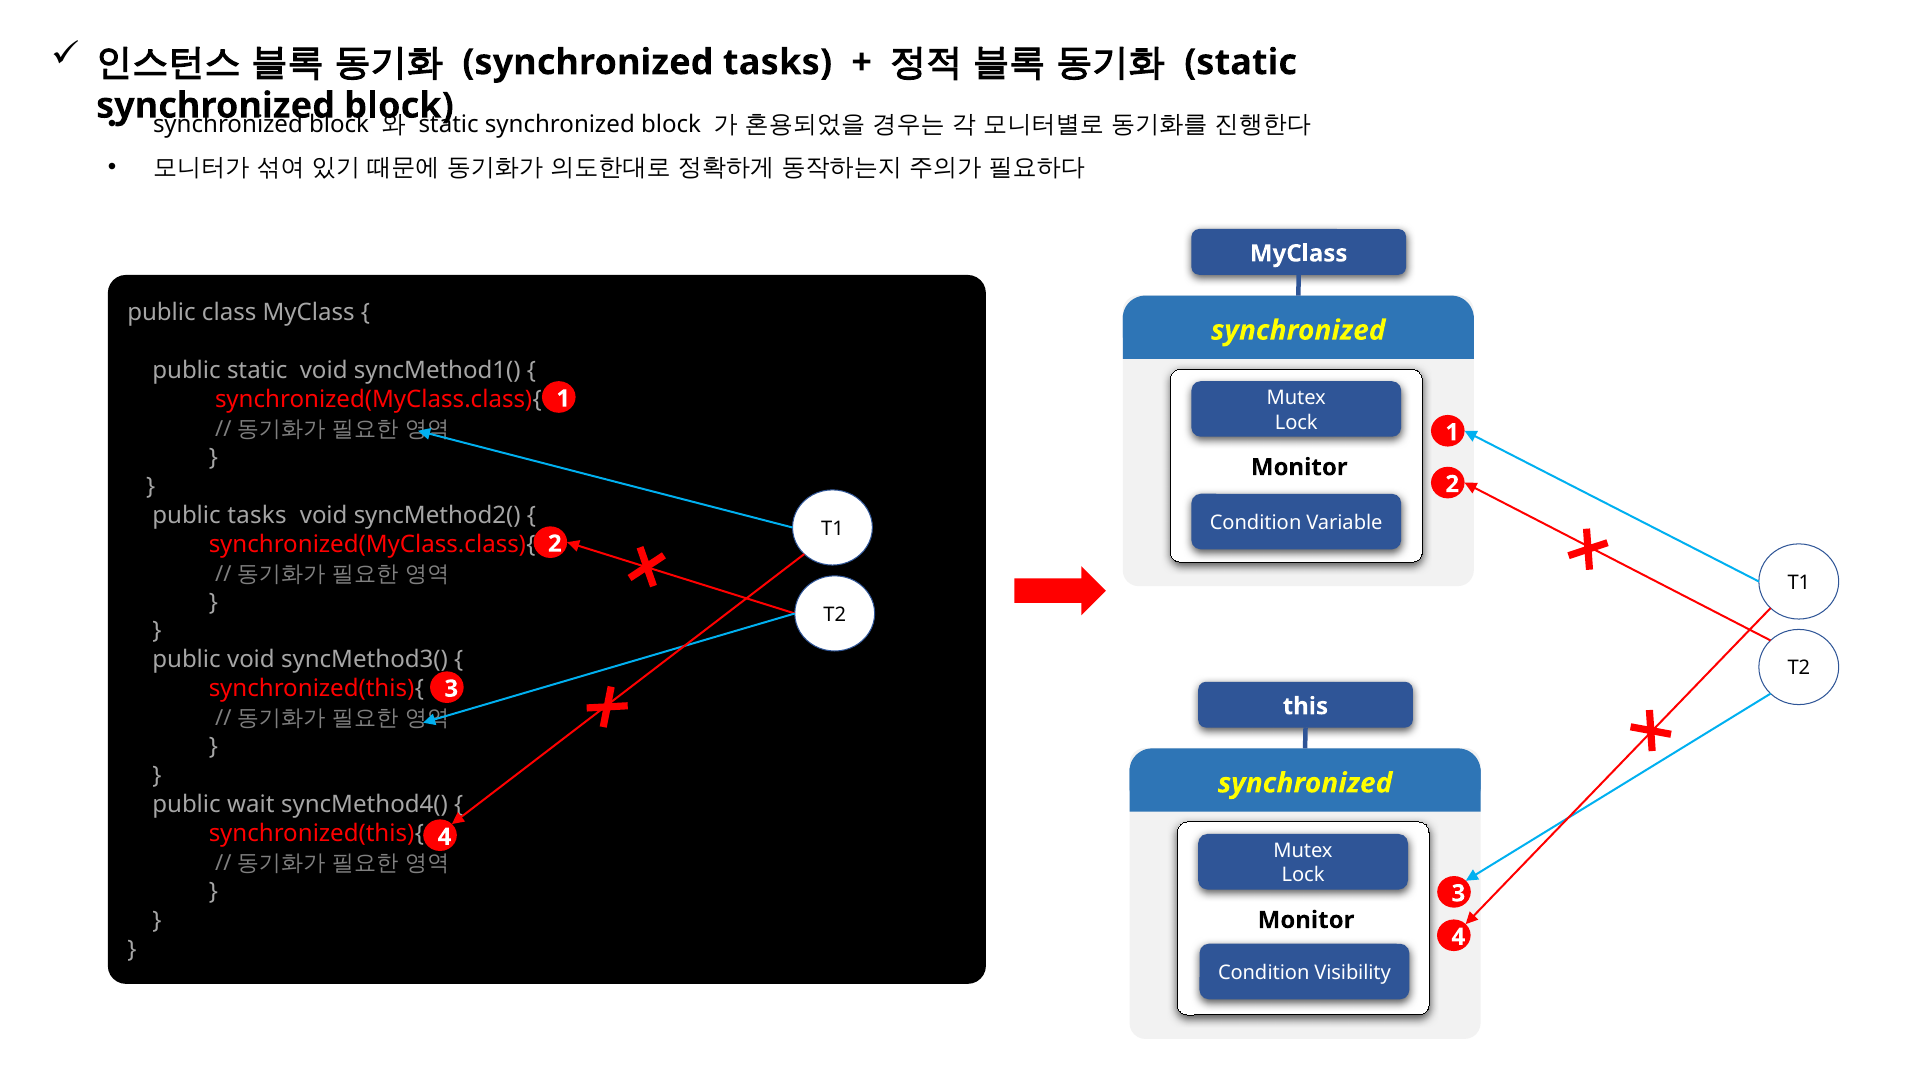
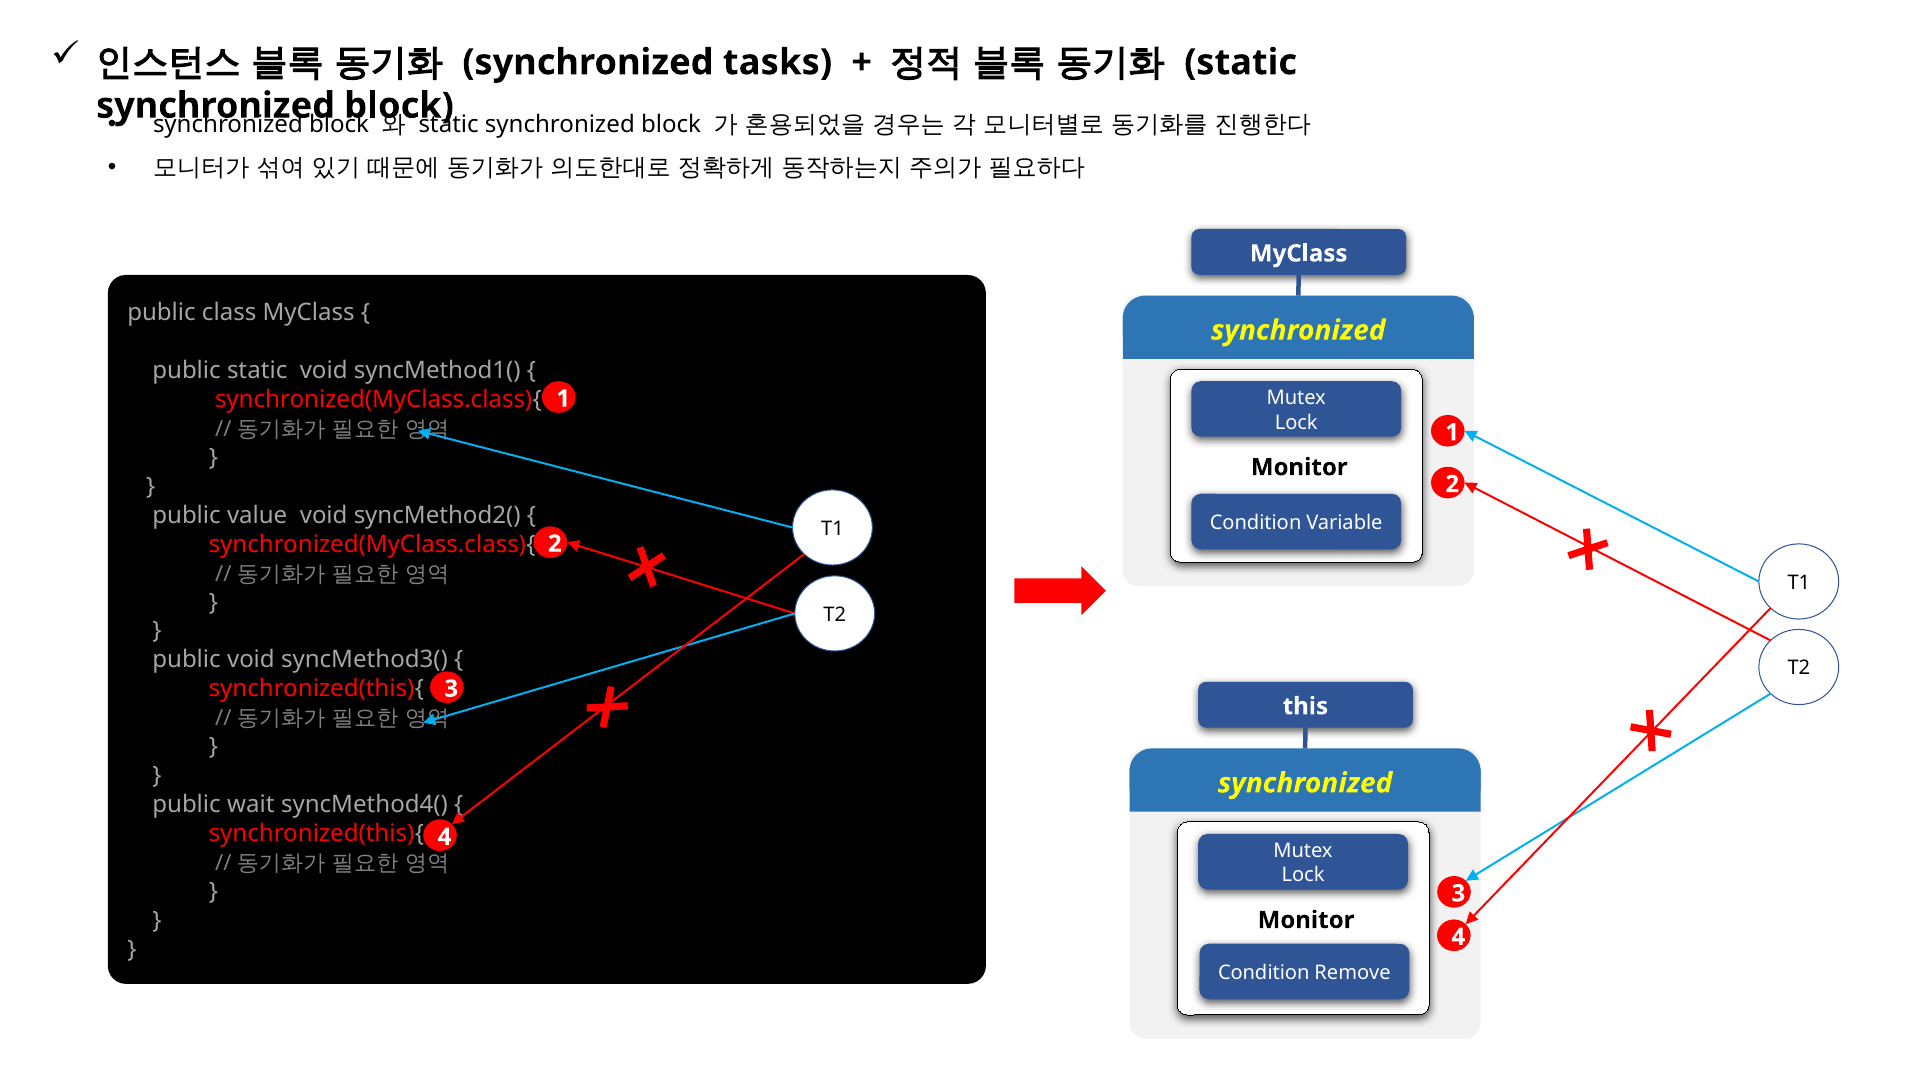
public tasks: tasks -> value (257, 515)
Visibility: Visibility -> Remove (1353, 973)
